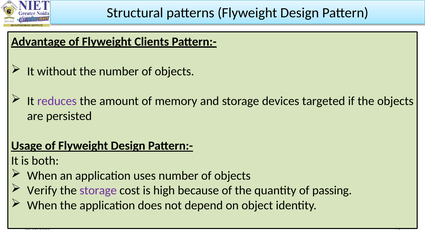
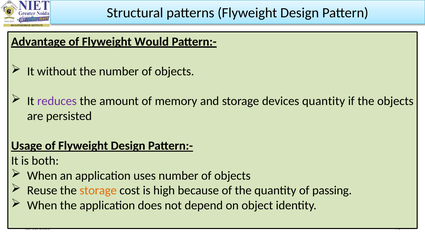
Clients: Clients -> Would (152, 42)
devices targeted: targeted -> quantity (324, 101)
Verify: Verify -> Reuse (42, 191)
storage colour: purple -> orange (98, 191)
